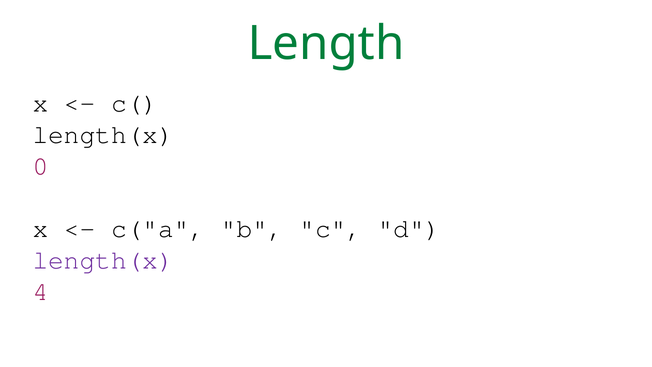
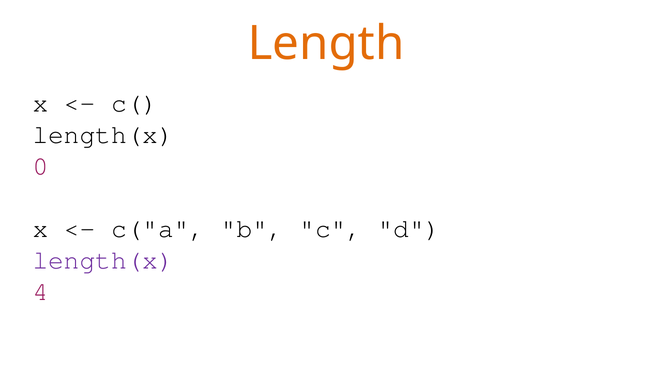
Length colour: green -> orange (326, 43)
